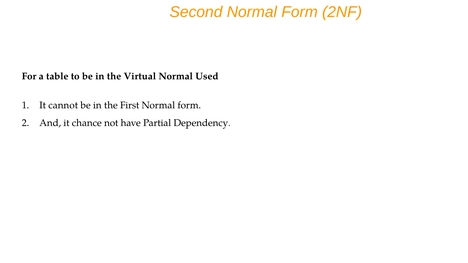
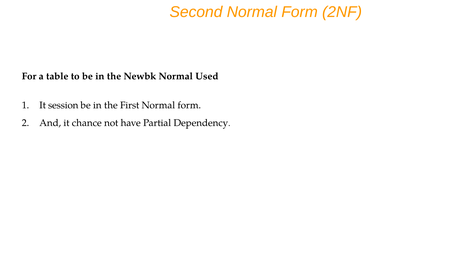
Virtual: Virtual -> Newbk (140, 76)
cannot: cannot -> session (63, 106)
